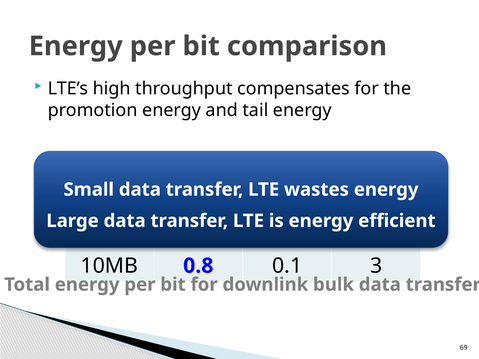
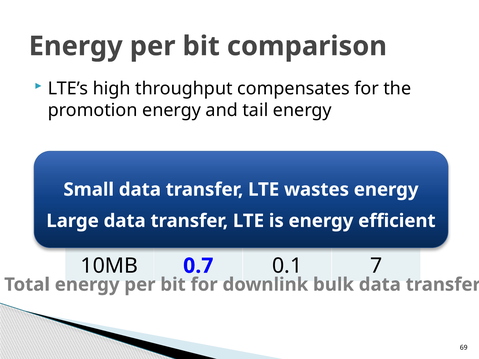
0.8: 0.8 -> 0.7 (198, 266)
3: 3 -> 7 (376, 266)
